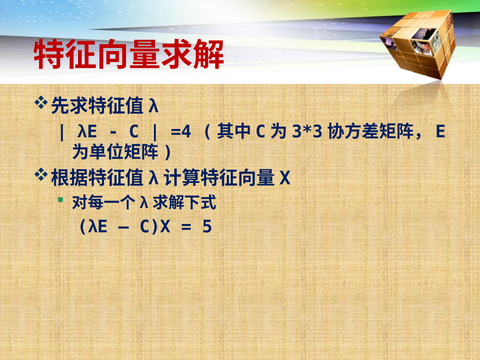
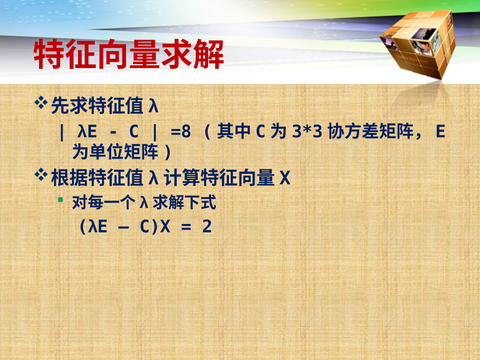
=4: =4 -> =8 (181, 132)
5: 5 -> 2 (207, 227)
